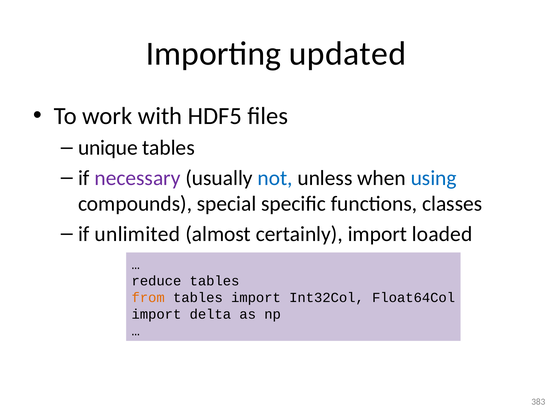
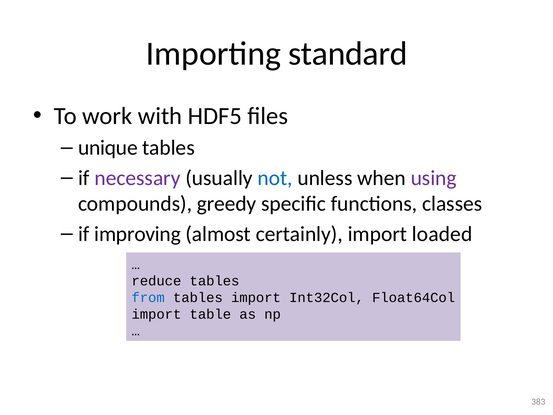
updated: updated -> standard (348, 54)
using colour: blue -> purple (434, 178)
special: special -> greedy (227, 204)
unlimited: unlimited -> improving (138, 234)
from colour: orange -> blue (148, 297)
delta: delta -> table (210, 314)
